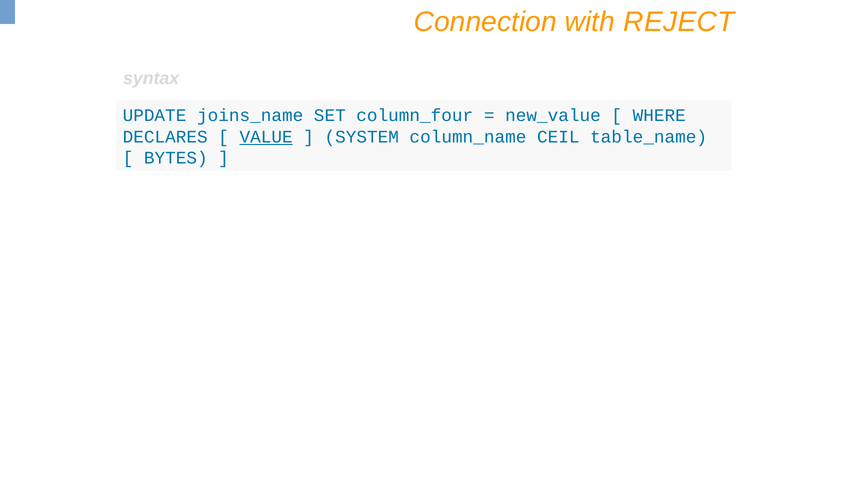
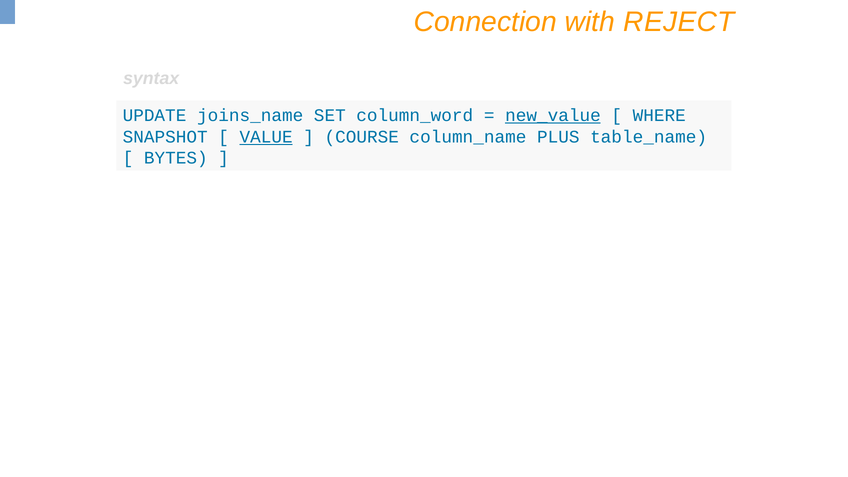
column_four: column_four -> column_word (415, 116)
new_value underline: none -> present (553, 116)
DECLARES: DECLARES -> SNAPSHOT (165, 137)
SYSTEM: SYSTEM -> COURSE (362, 137)
CEIL: CEIL -> PLUS (558, 137)
